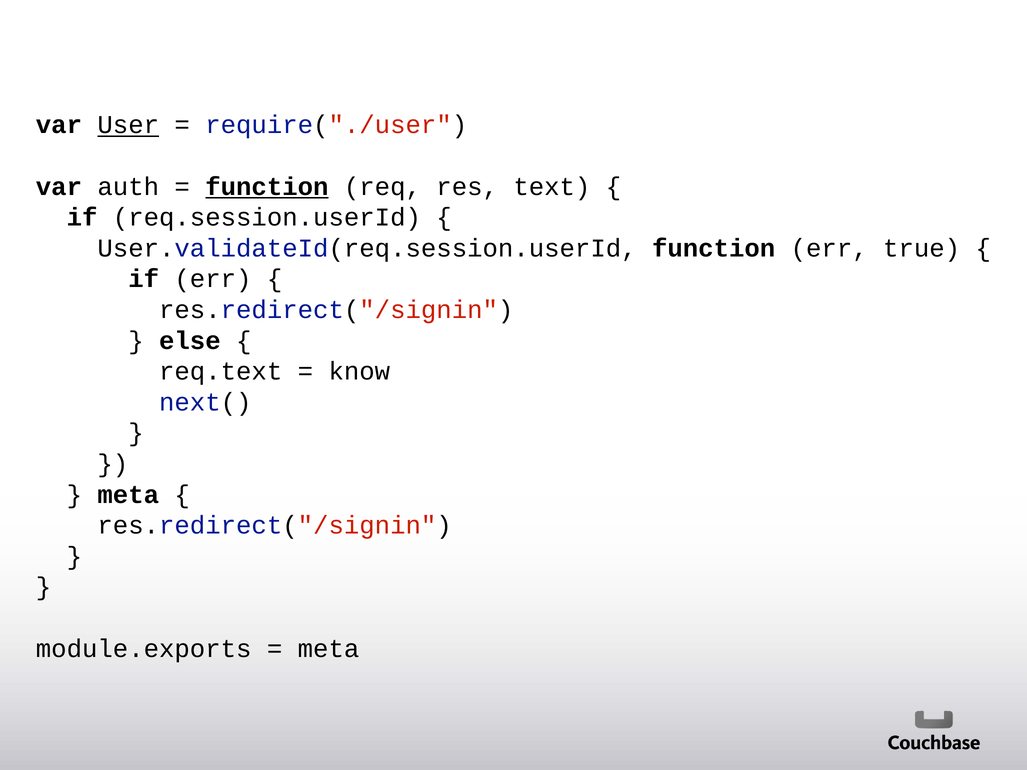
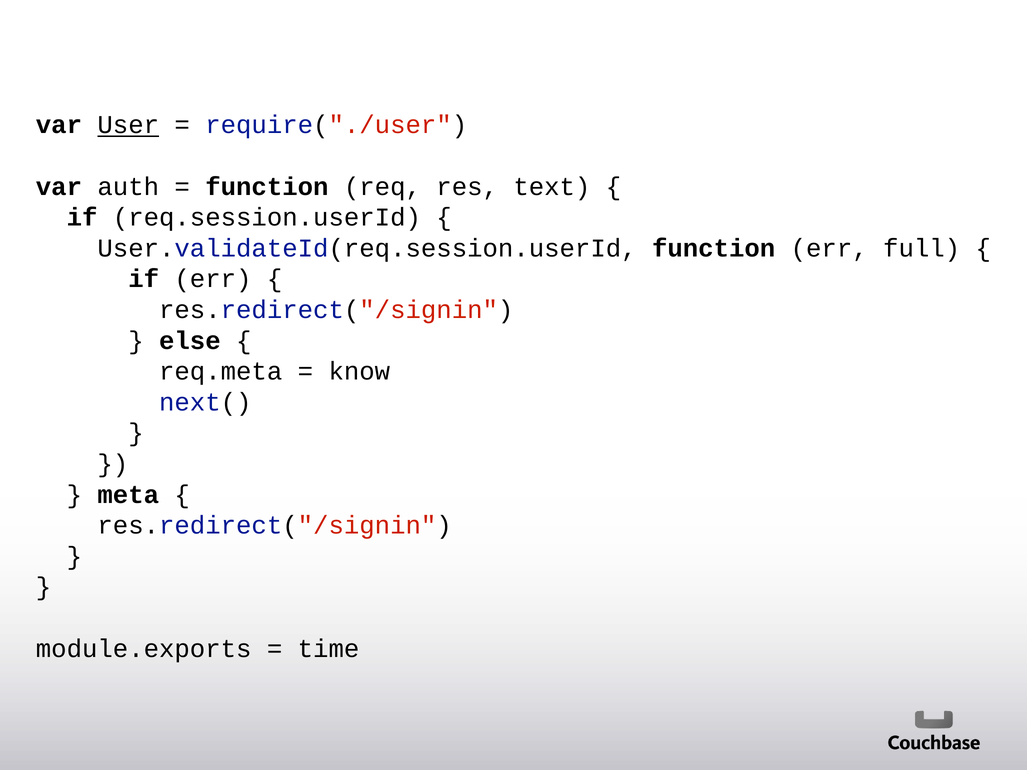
function underline: present -> none (267, 187)
true: true -> full (922, 248)
req.text: req.text -> req.meta (221, 372)
meta: meta -> time (329, 649)
